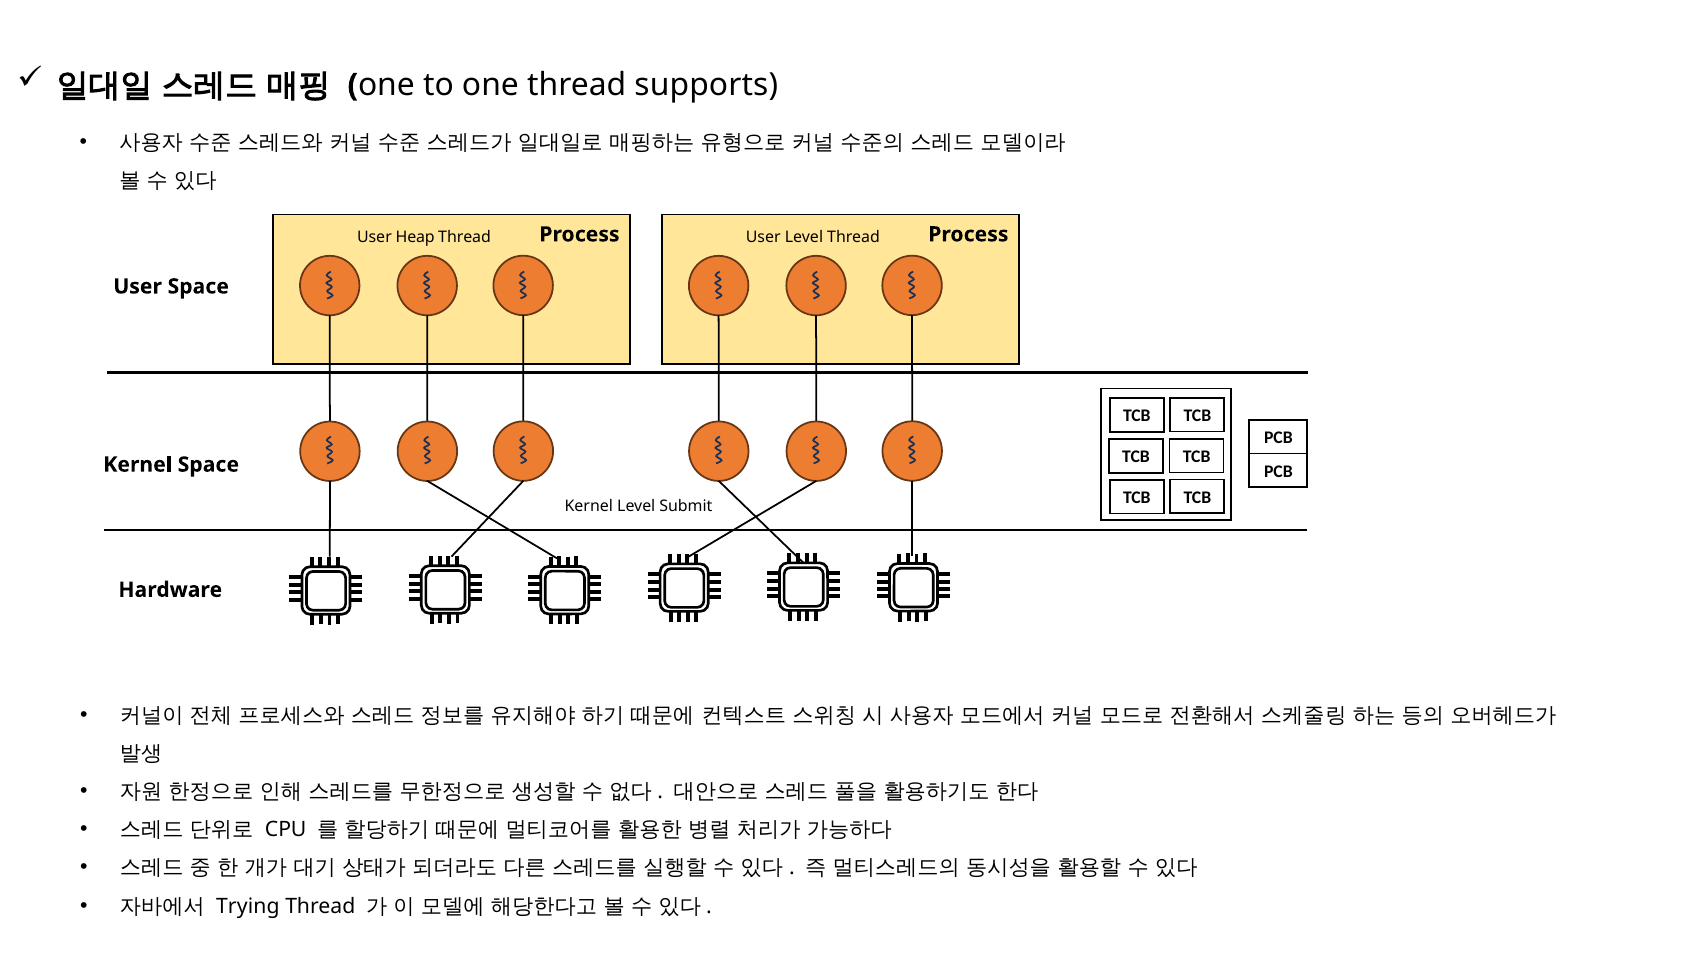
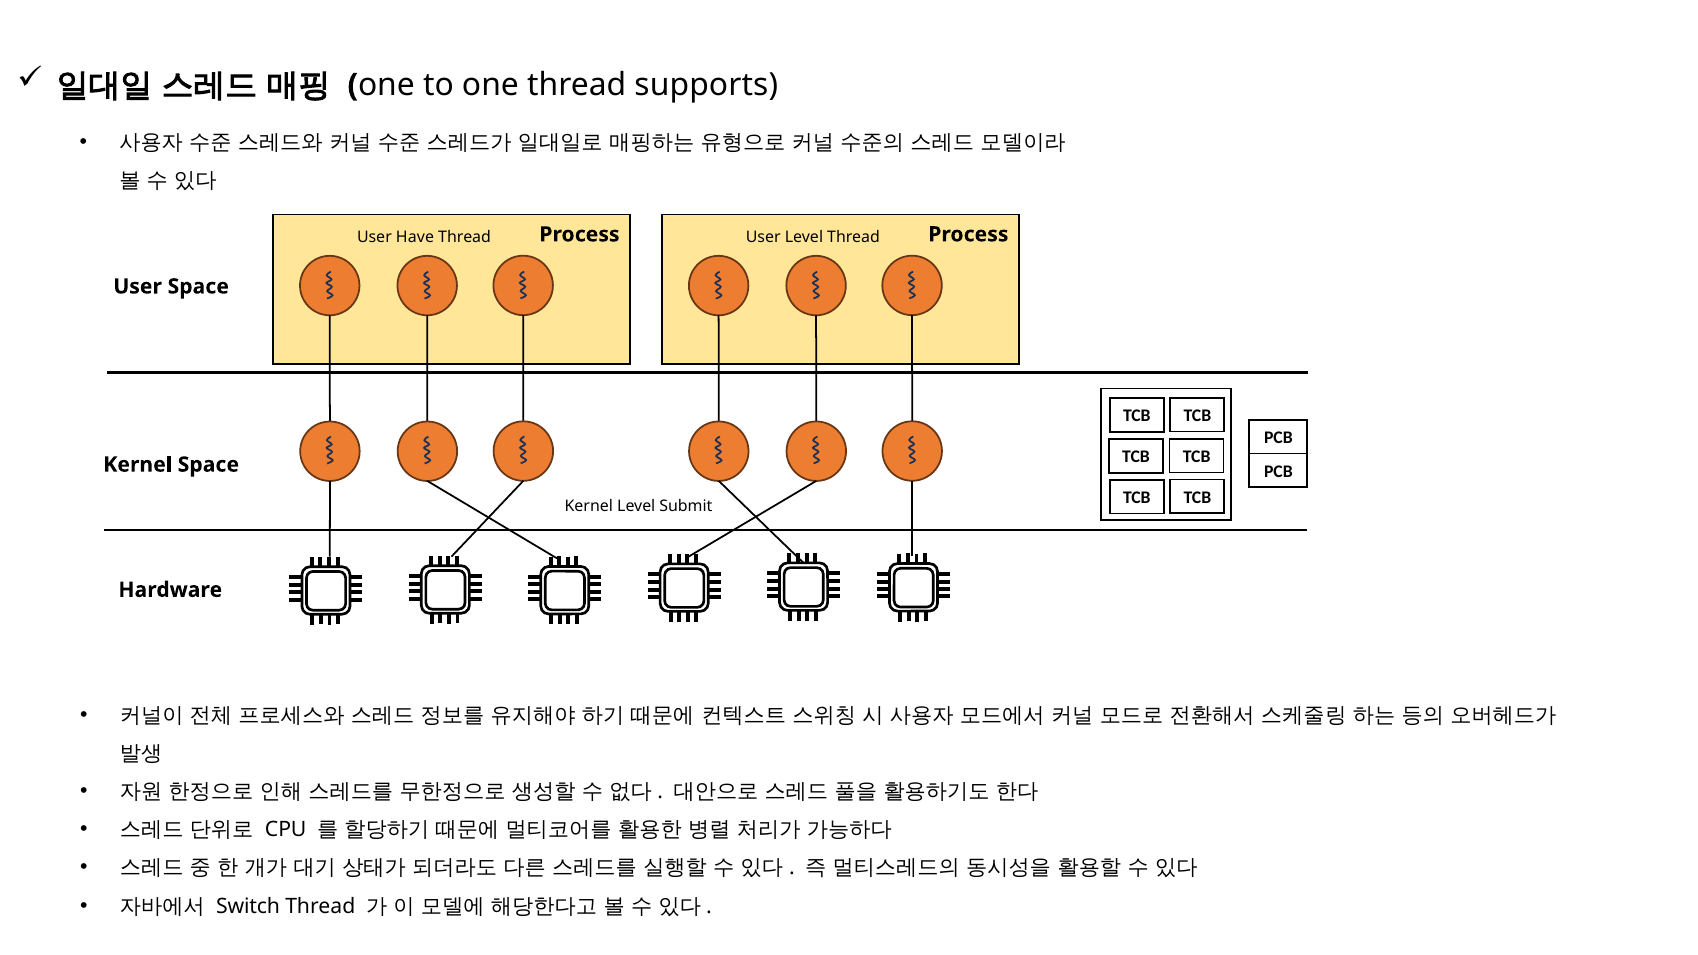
Heap: Heap -> Have (415, 238)
Trying: Trying -> Switch (248, 906)
